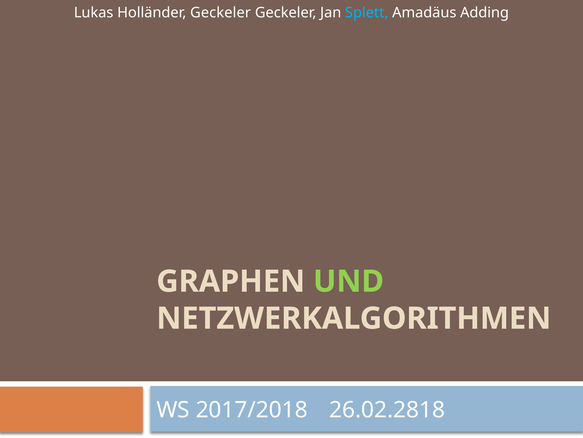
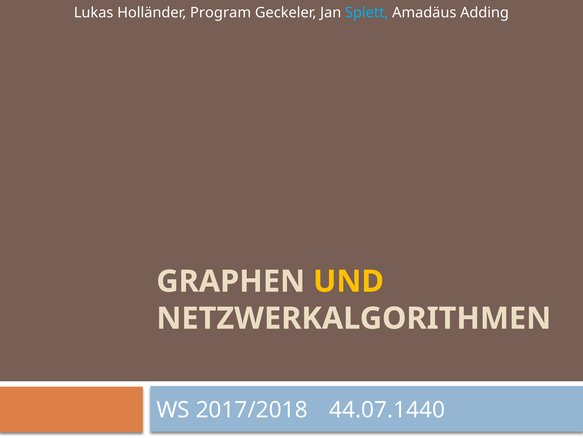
Holländer Geckeler: Geckeler -> Program (221, 13)
UND colour: light green -> yellow (348, 281)
26.02.2818: 26.02.2818 -> 44.07.1440 (387, 409)
